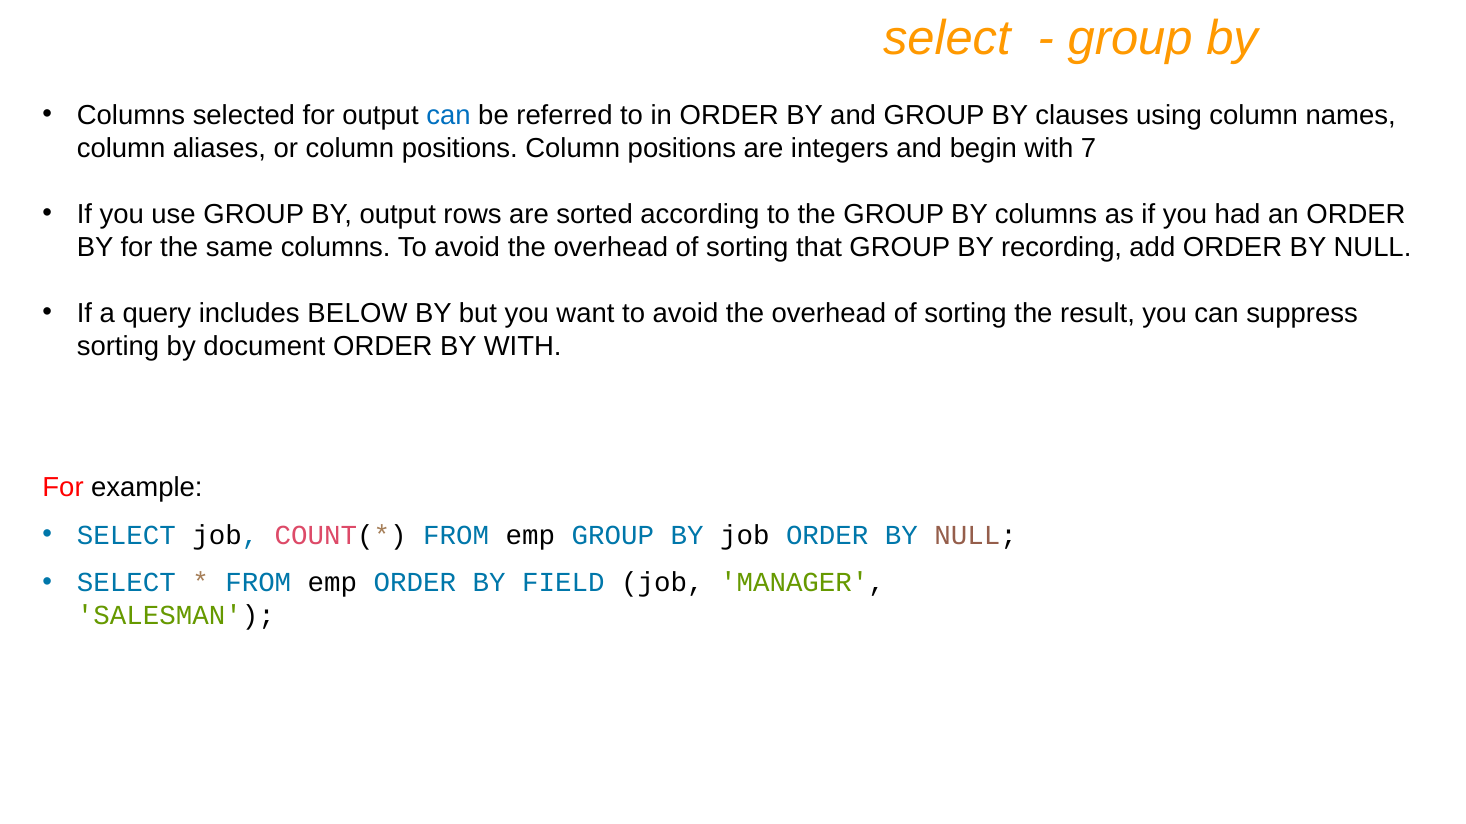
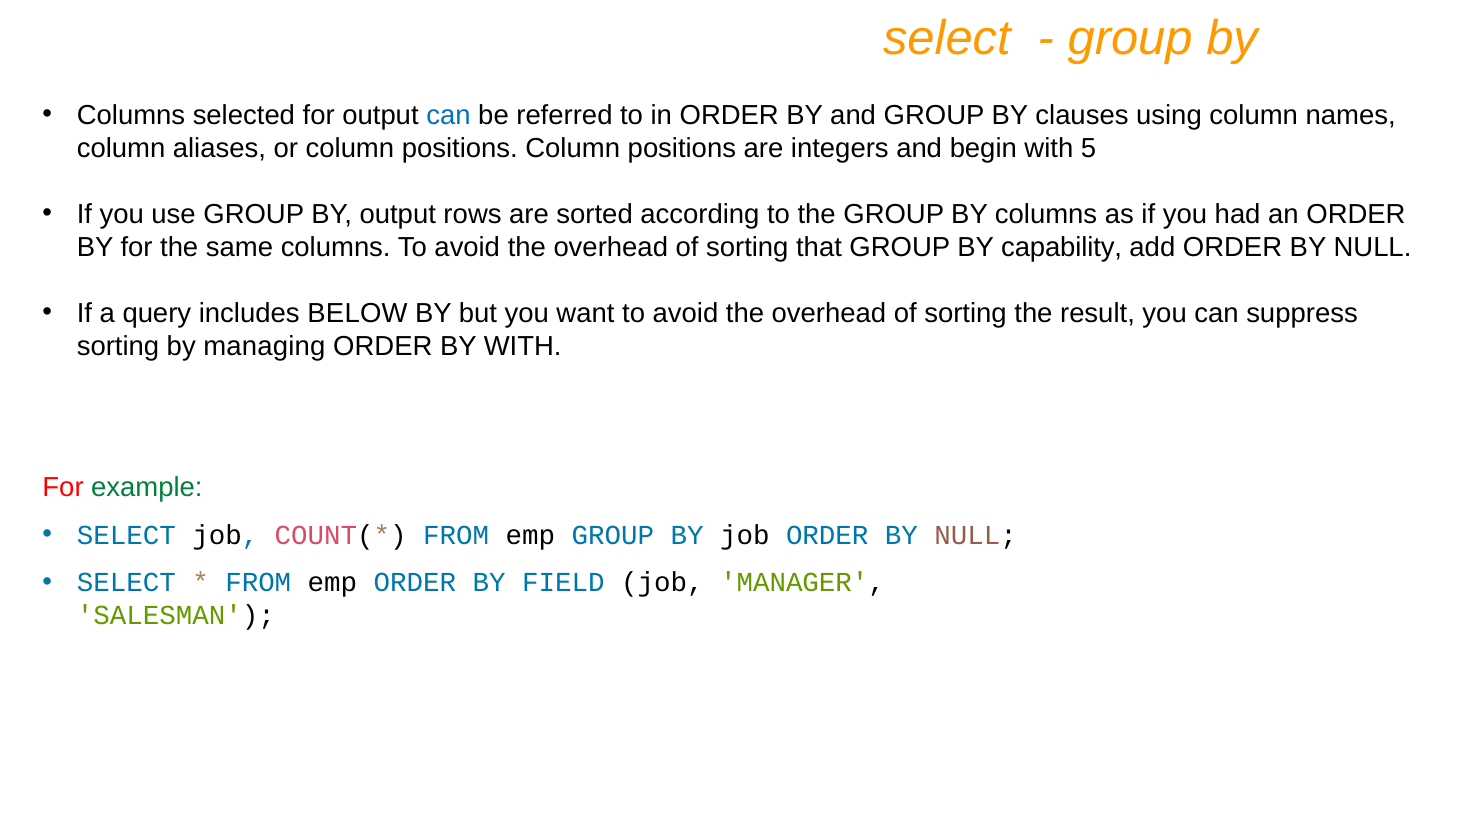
7: 7 -> 5 (1089, 148)
recording: recording -> capability (1062, 247)
document: document -> managing (264, 346)
example colour: black -> green (147, 488)
